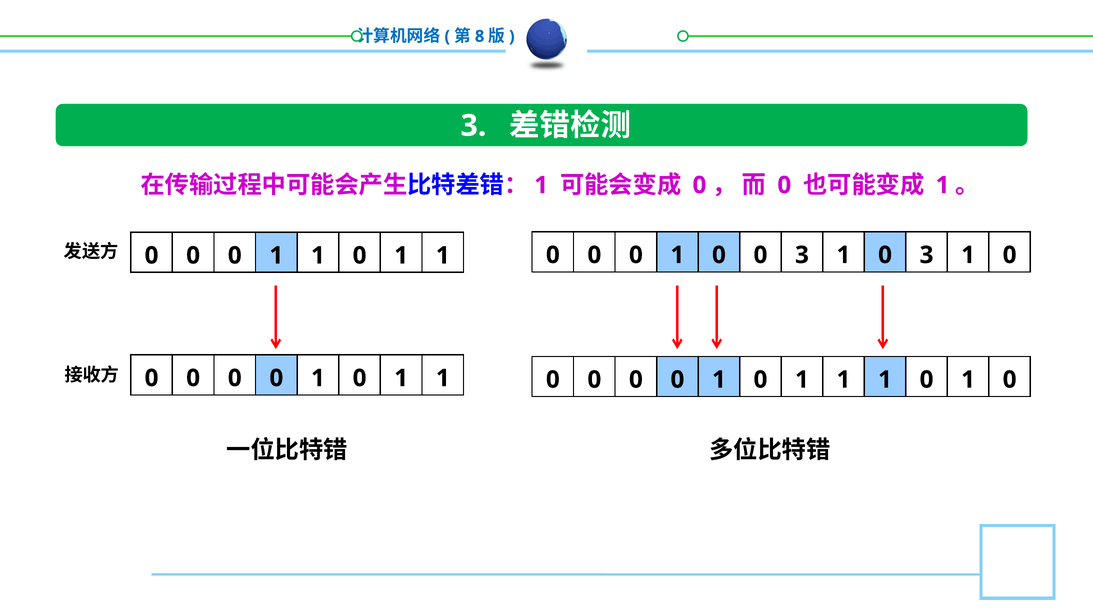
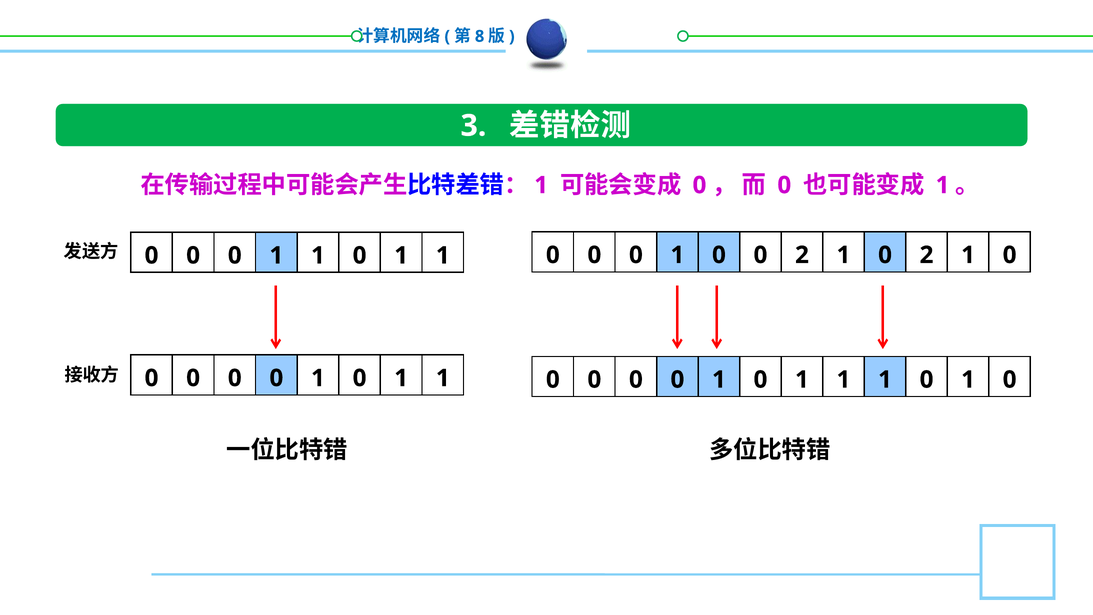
0 0 3: 3 -> 2 (802, 255)
1 0 3: 3 -> 2 (927, 255)
